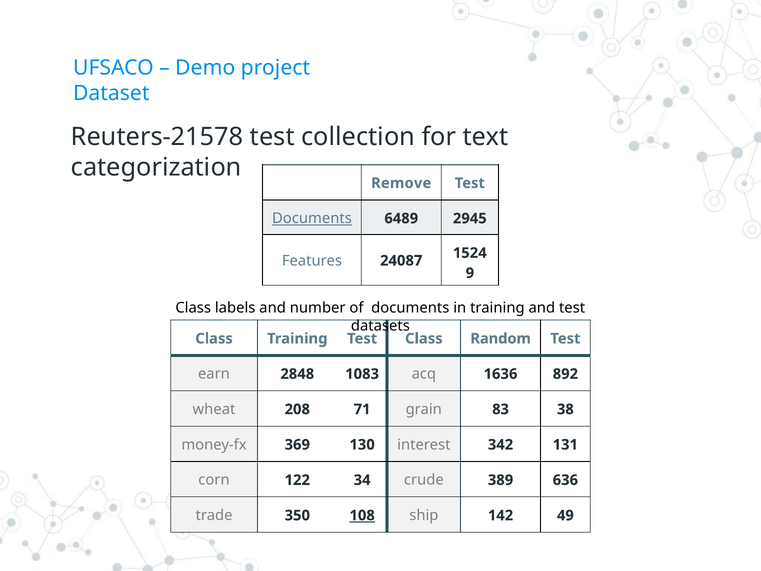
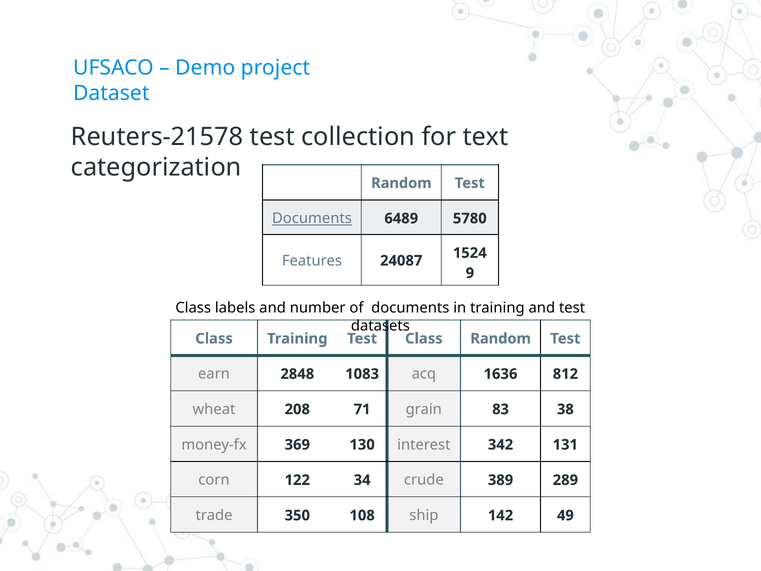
Remove: Remove -> Random (401, 183)
2945: 2945 -> 5780 (470, 218)
892: 892 -> 812 (565, 374)
636: 636 -> 289 (565, 480)
108 underline: present -> none (362, 515)
